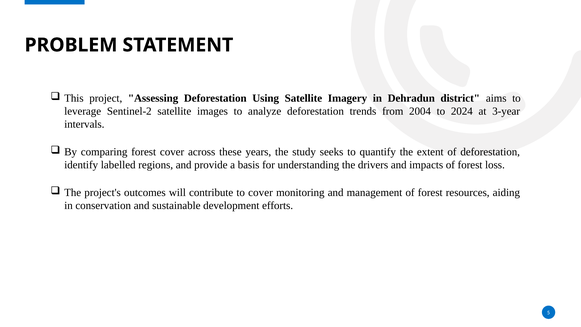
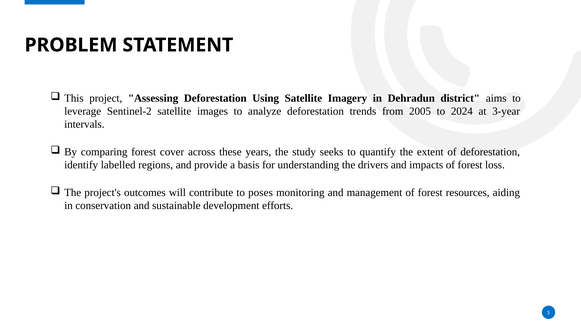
2004: 2004 -> 2005 (420, 111)
to cover: cover -> poses (261, 193)
